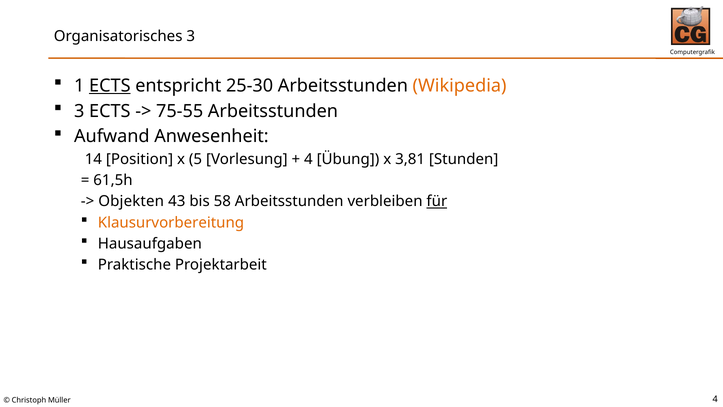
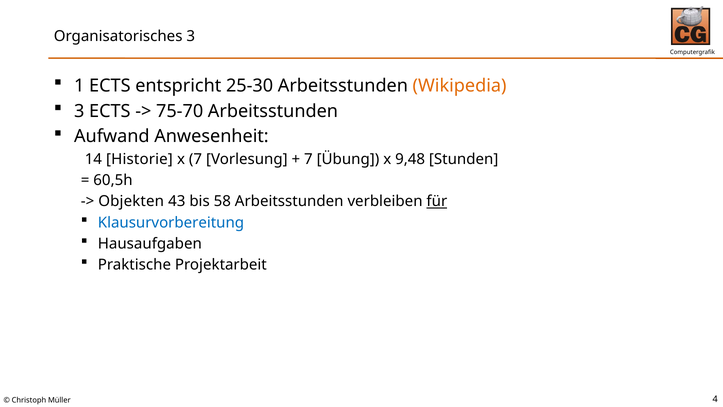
ECTS underline: present -> none (110, 86)
75-55: 75-55 -> 75-70 (180, 111)
Position: Position -> Historie (139, 159)
x 5: 5 -> 7 (196, 159)
4: 4 -> 7 (308, 159)
3,81: 3,81 -> 9,48 (410, 159)
61,5h: 61,5h -> 60,5h (113, 180)
Klausurvorbereitung colour: orange -> blue (171, 222)
